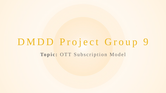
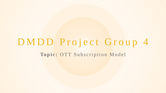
9: 9 -> 4 (146, 42)
